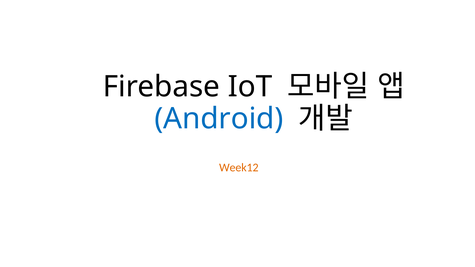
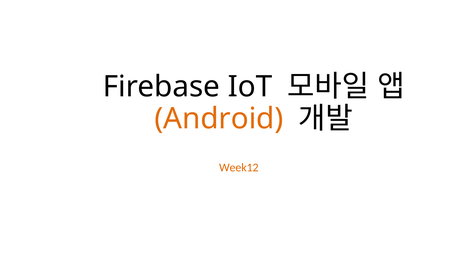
Android colour: blue -> orange (219, 119)
